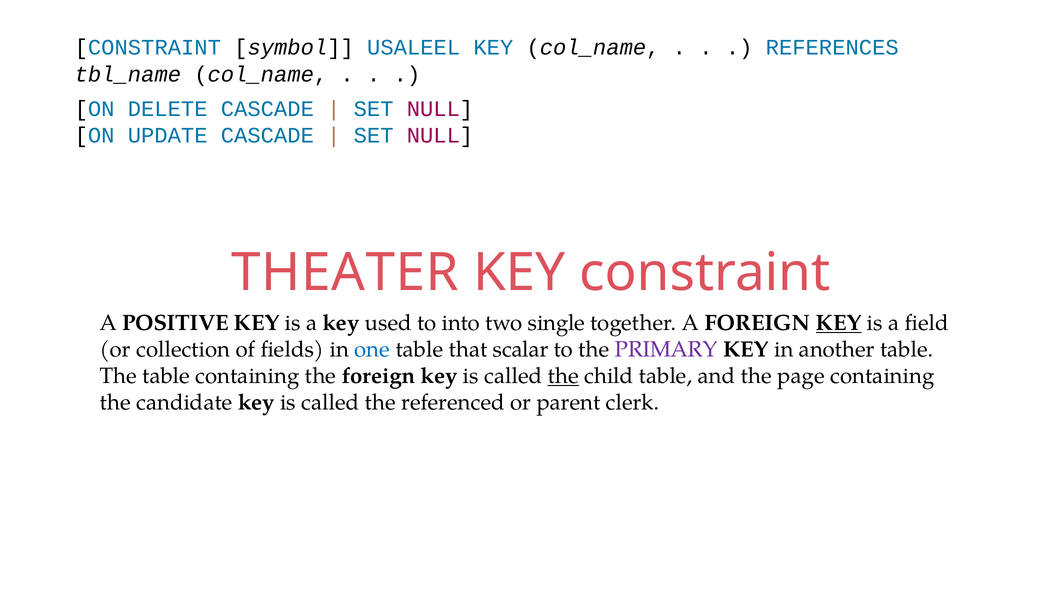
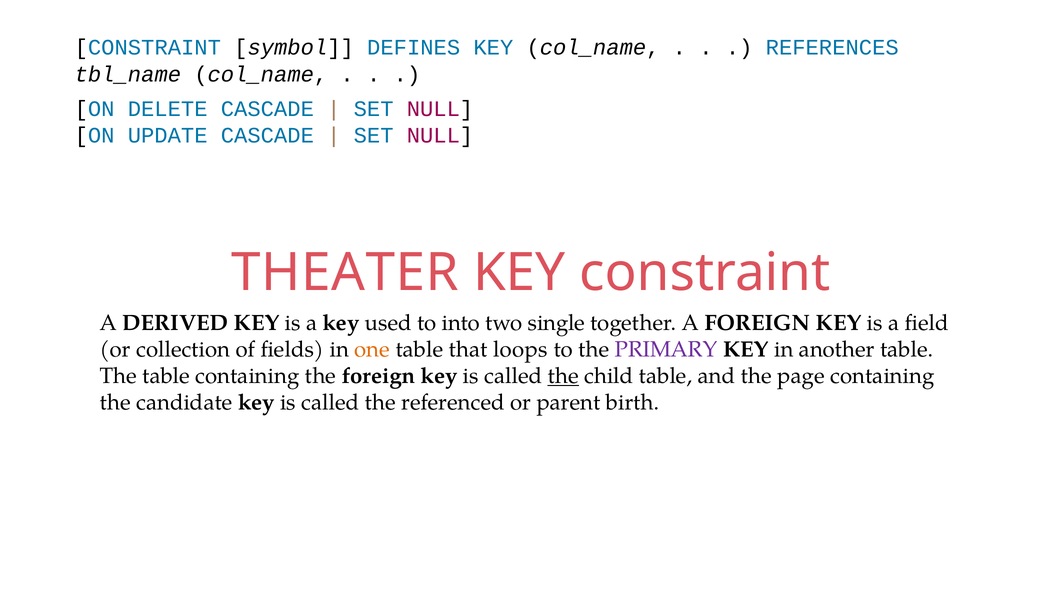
USALEEL: USALEEL -> DEFINES (414, 48)
POSITIVE: POSITIVE -> DERIVED (175, 323)
KEY underline: present -> none (839, 323)
one colour: blue -> orange (372, 350)
scalar: scalar -> loops (520, 350)
clerk: clerk -> birth (633, 403)
